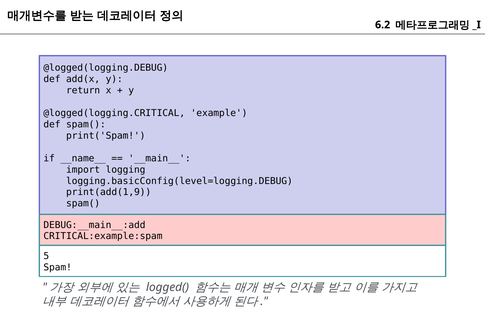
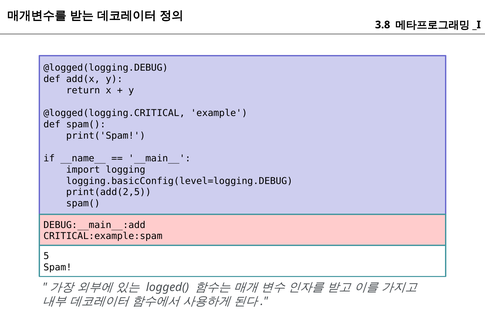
6.2: 6.2 -> 3.8 (383, 25)
print(add(1,9: print(add(1,9 -> print(add(2,5 (109, 193)
